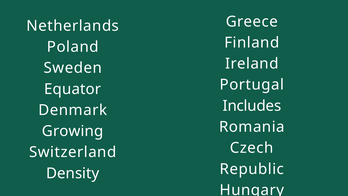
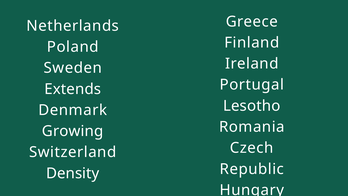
Equator: Equator -> Extends (73, 89)
Includes: Includes -> Lesotho (252, 106)
